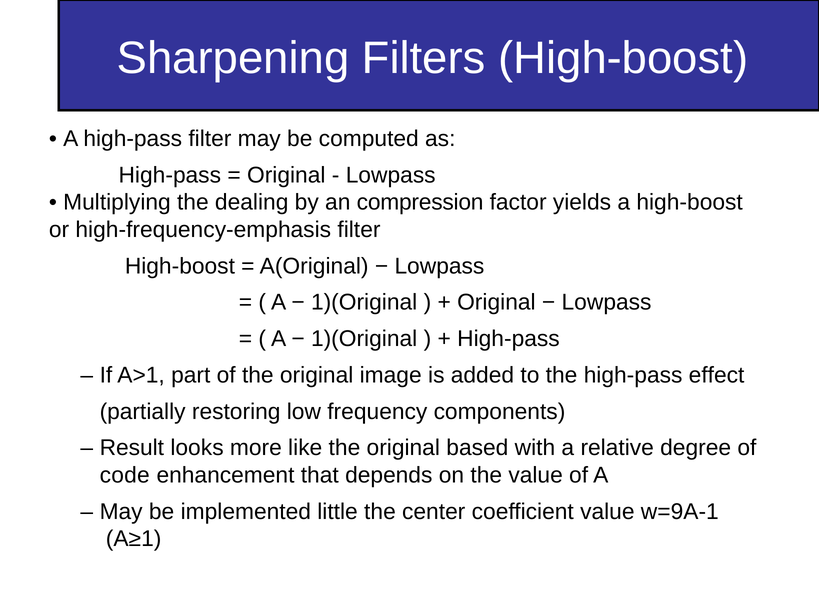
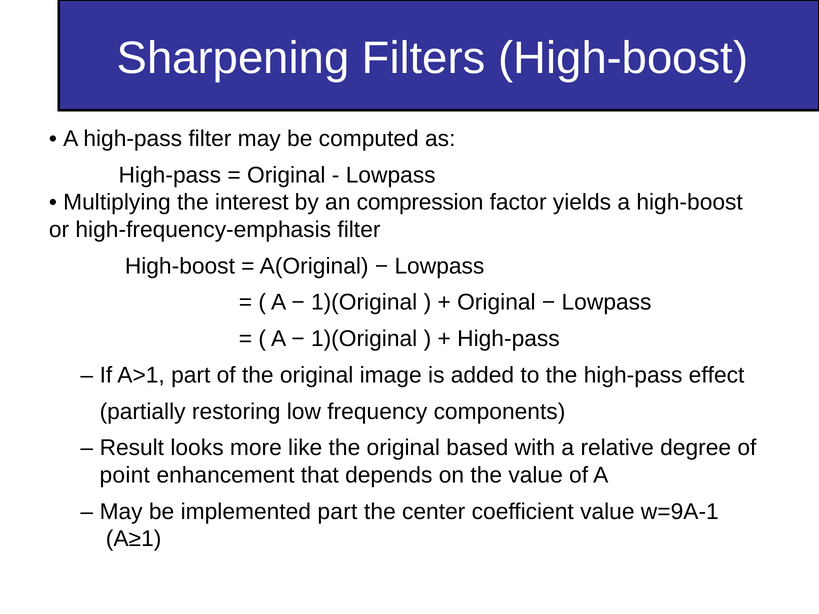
dealing: dealing -> interest (252, 202)
code: code -> point (125, 475)
implemented little: little -> part (337, 512)
